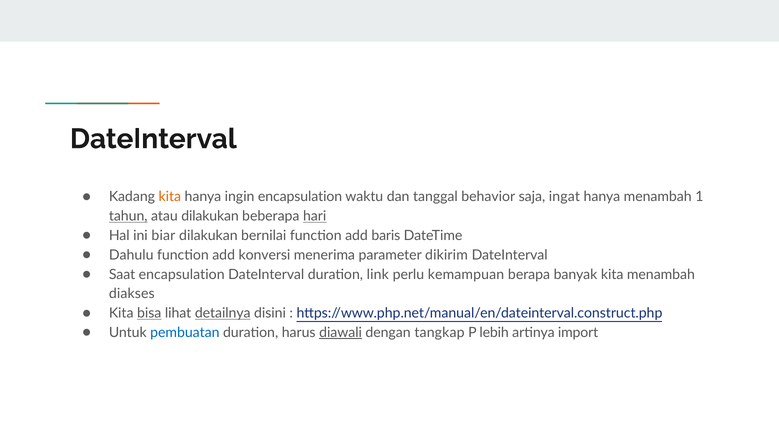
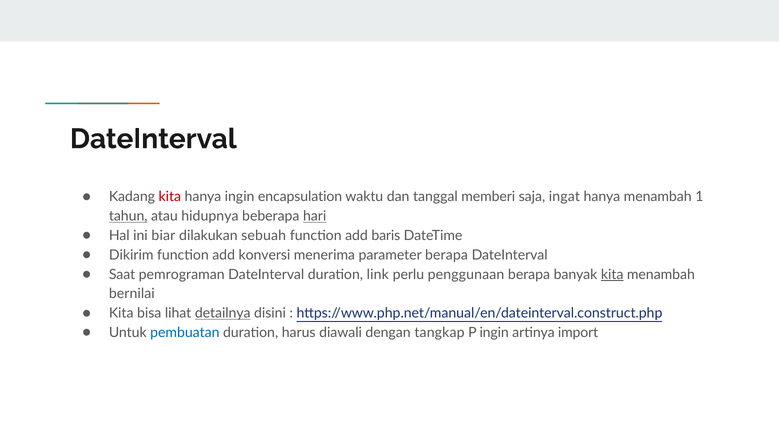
kita colour: orange -> red (170, 197)
behavior: behavior -> memberi (488, 197)
atau dilakukan: dilakukan -> hidupnya (210, 216)
bernilai: bernilai -> sebuah (264, 236)
Dahulu: Dahulu -> Dikirim (131, 255)
parameter dikirim: dikirim -> berapa (446, 255)
Saat encapsulation: encapsulation -> pemrograman (182, 275)
kemampuan: kemampuan -> penggunaan (466, 275)
kita underline: none -> present (612, 275)
diakses: diakses -> bernilai (132, 294)
bisa underline: present -> none (149, 313)
diawali underline: present -> none (341, 333)
P lebih: lebih -> ingin (494, 333)
